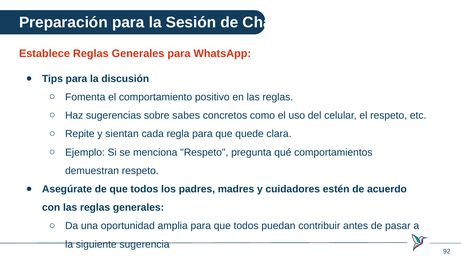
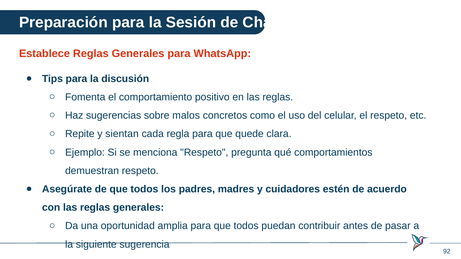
sabes: sabes -> malos (186, 116)
